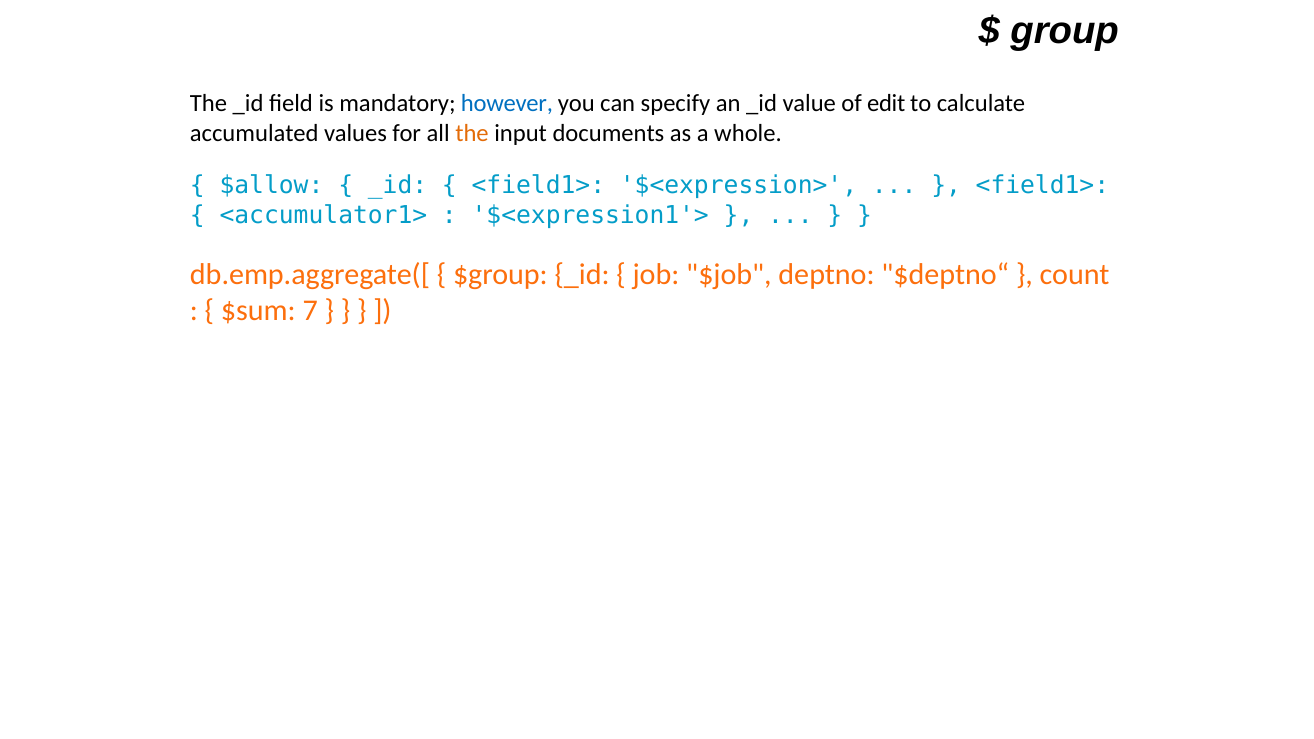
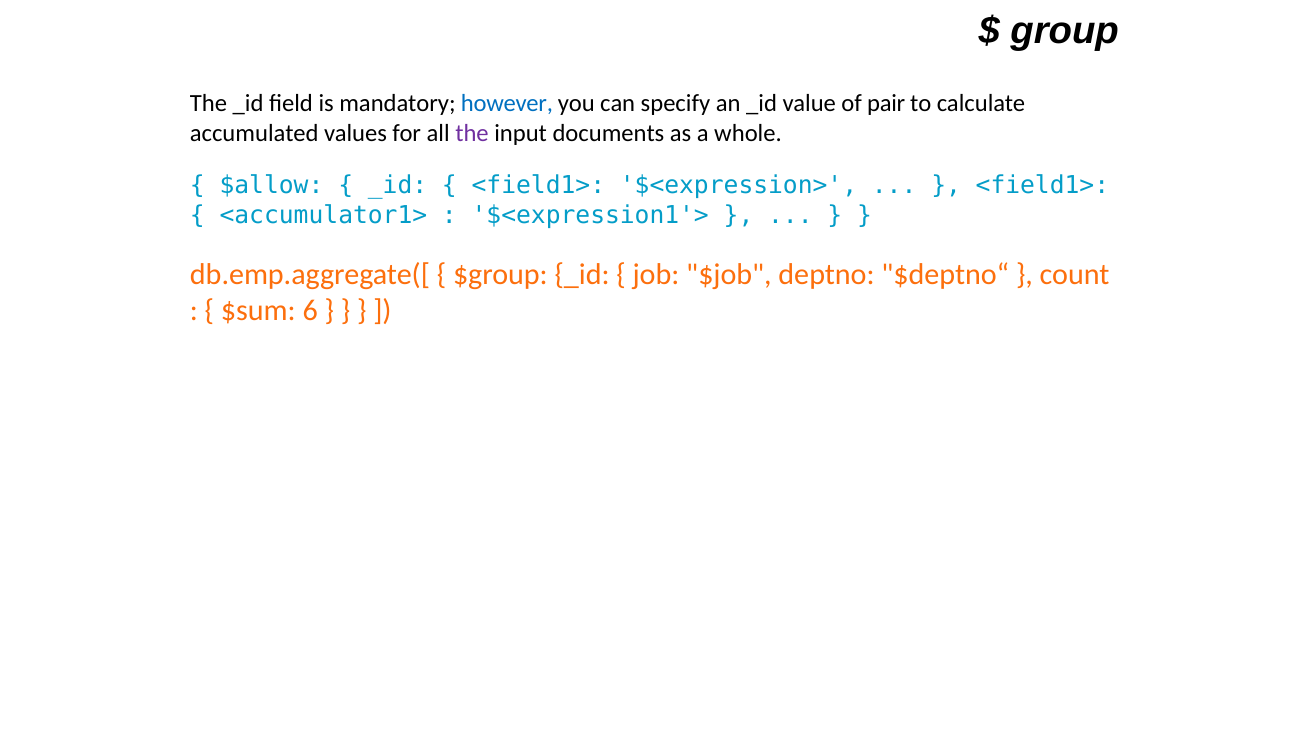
edit: edit -> pair (886, 103)
the colour: orange -> purple (472, 133)
7: 7 -> 6 (310, 310)
